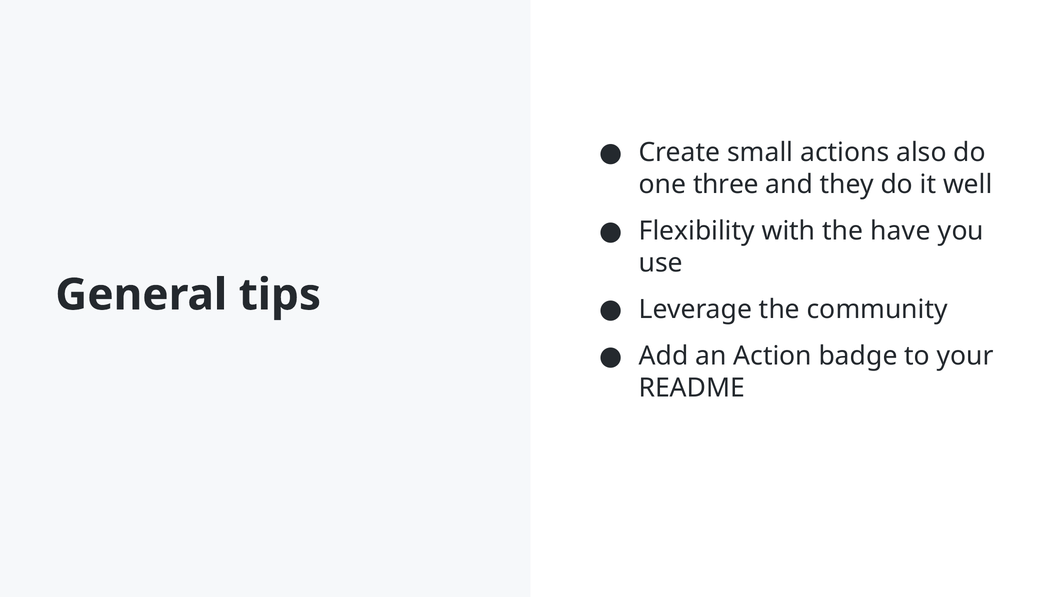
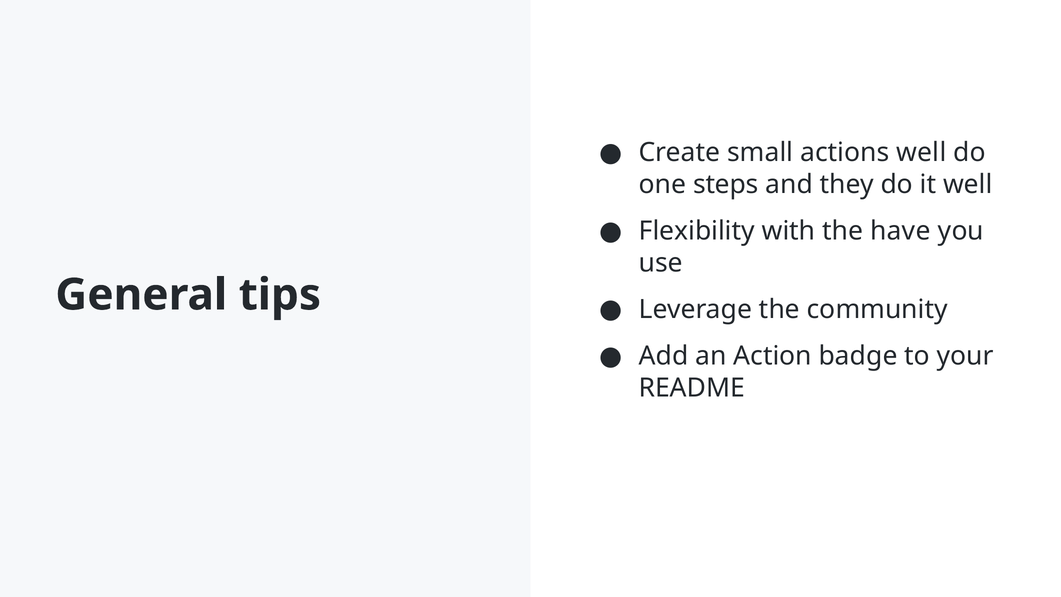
actions also: also -> well (921, 153)
three: three -> steps (726, 185)
